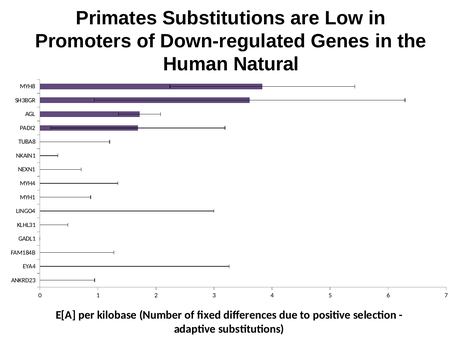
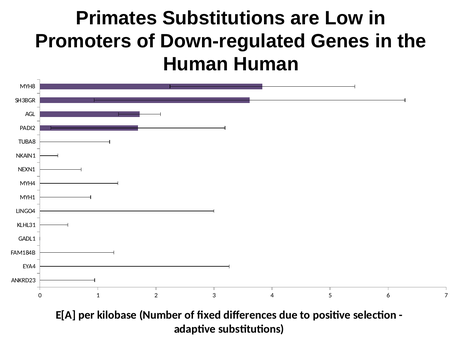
Human Natural: Natural -> Human (266, 64)
